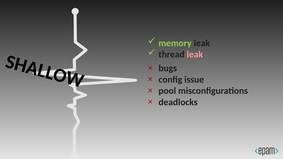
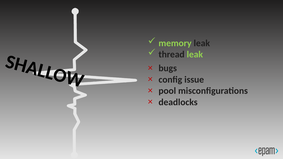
leak colour: pink -> light green (195, 55)
